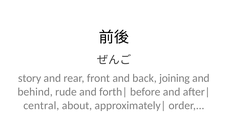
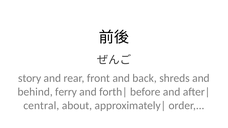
joining: joining -> shreds (175, 78)
rude: rude -> ferry (66, 92)
